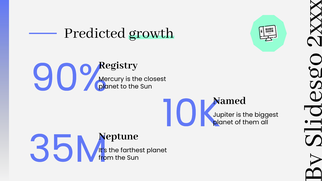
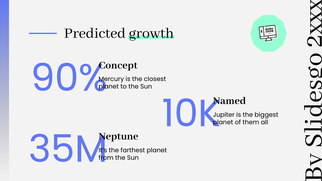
Registry: Registry -> Concept (118, 65)
